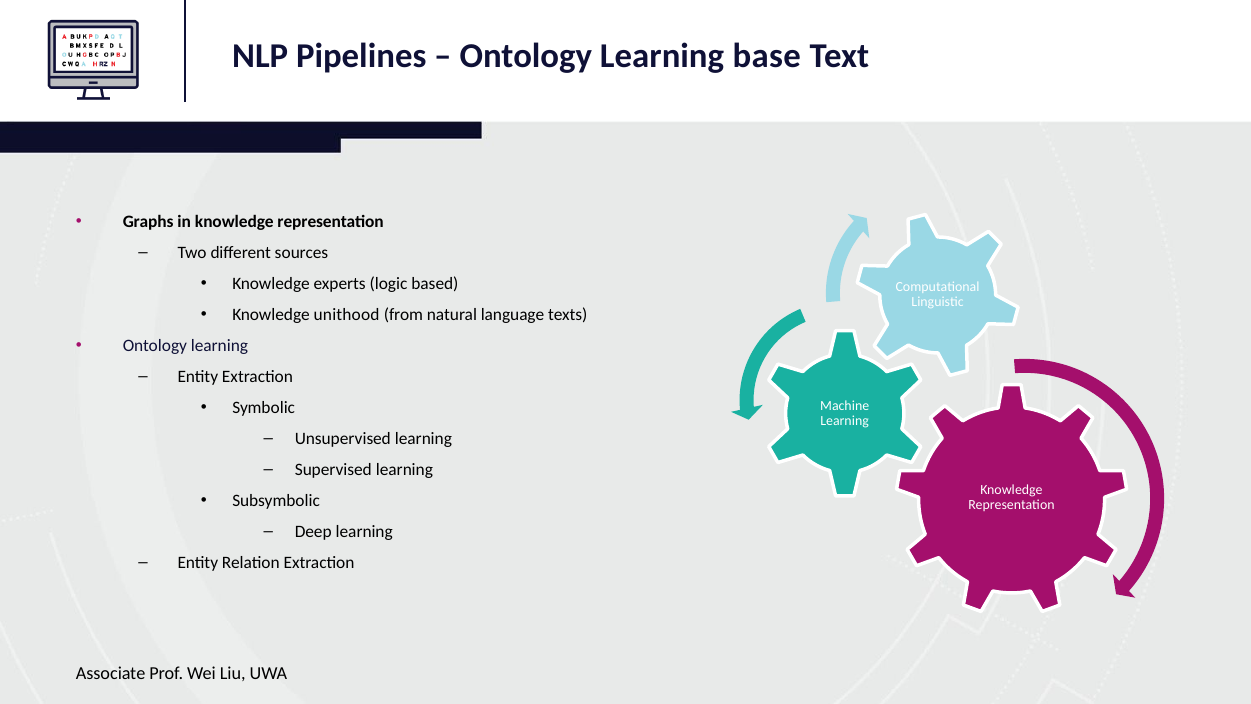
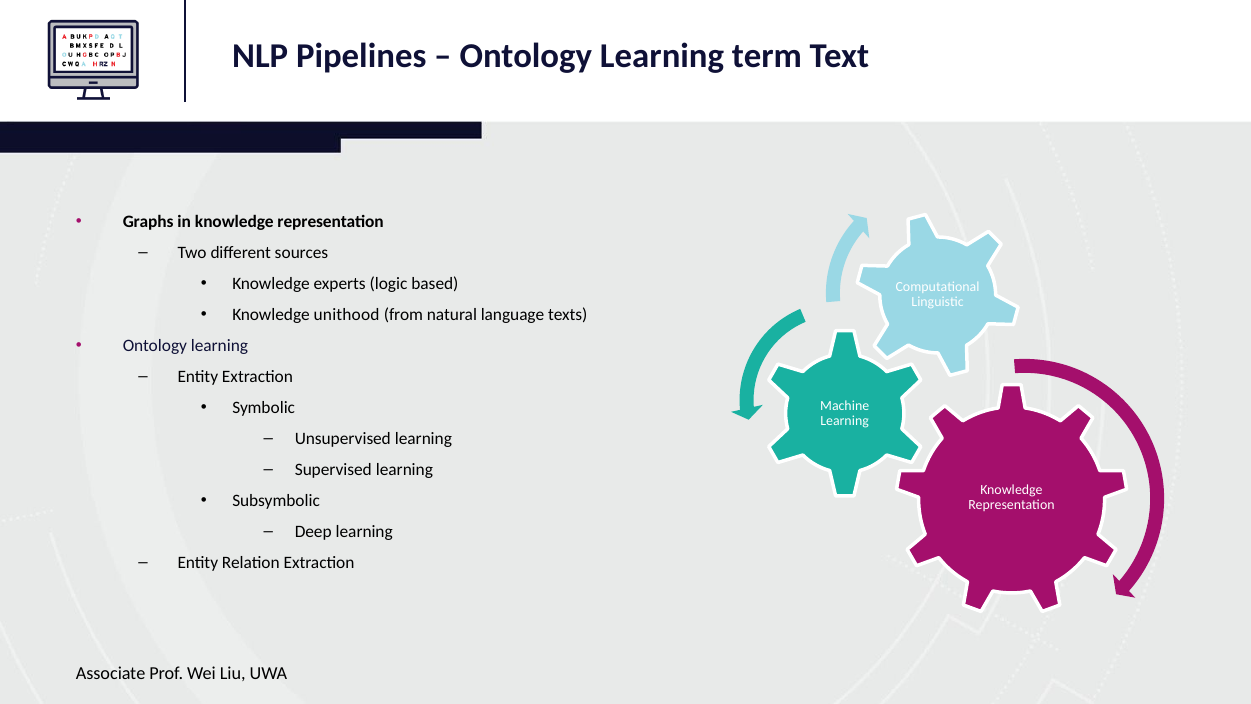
base: base -> term (767, 56)
